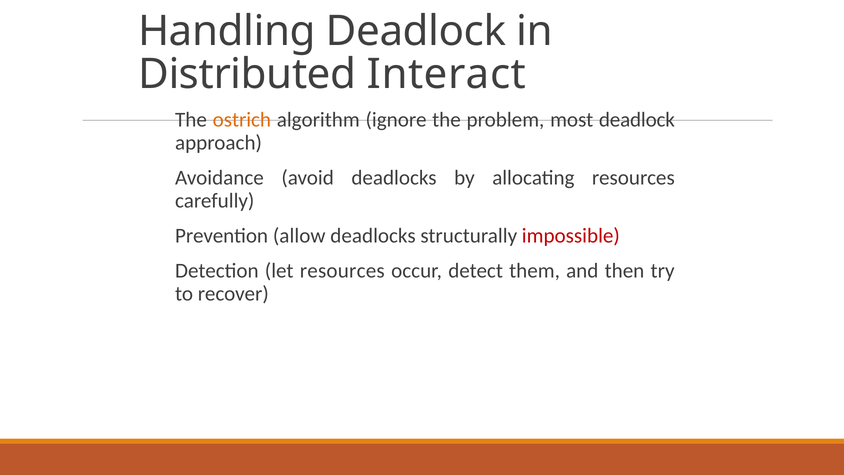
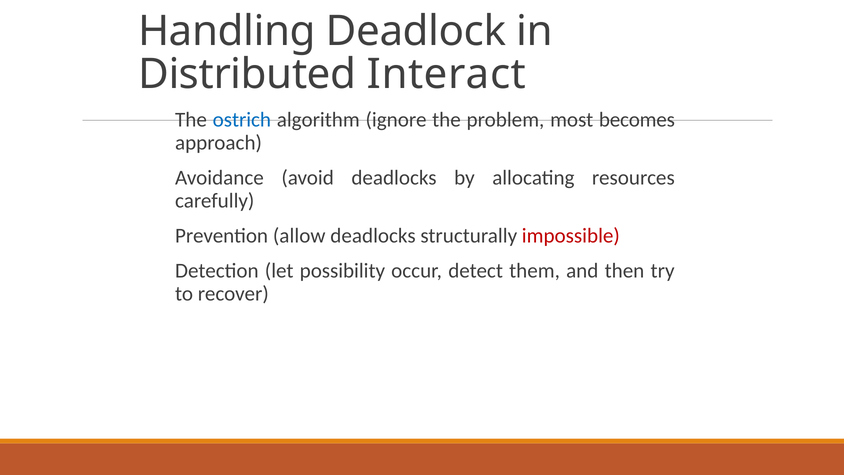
ostrich colour: orange -> blue (242, 120)
most deadlock: deadlock -> becomes (637, 120)
let resources: resources -> possibility (342, 271)
